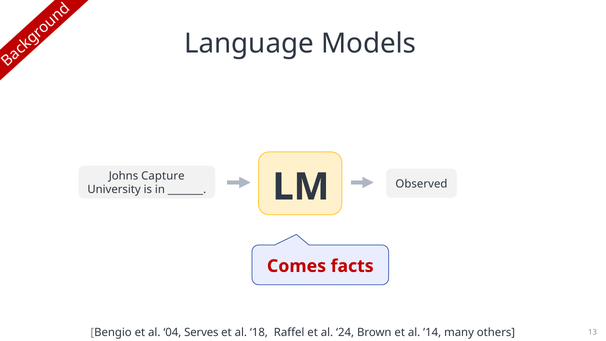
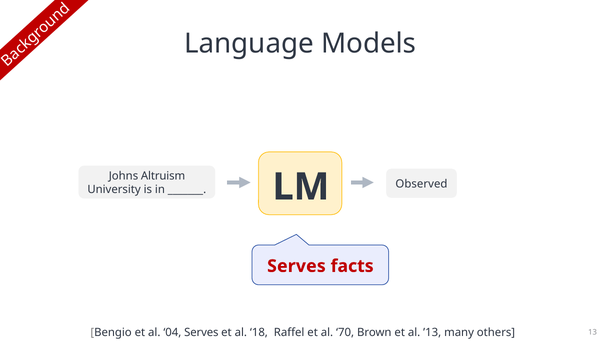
Capture: Capture -> Altruism (163, 176)
Comes: Comes -> Serves (296, 266)
24: 24 -> 70 (345, 332)
’14: ’14 -> ’13 (432, 332)
